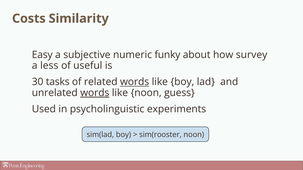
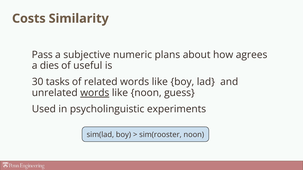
Easy: Easy -> Pass (42, 55)
funky: funky -> plans (167, 55)
survey: survey -> agrees (252, 55)
less: less -> dies (49, 66)
words underline: present -> none (135, 82)
